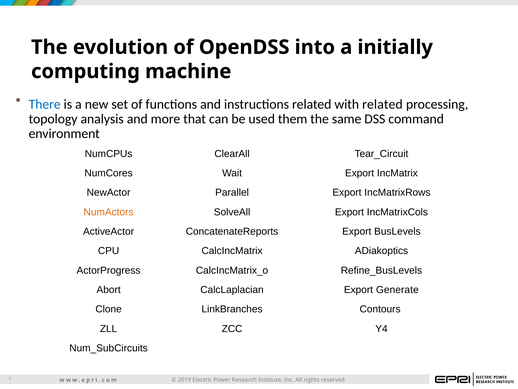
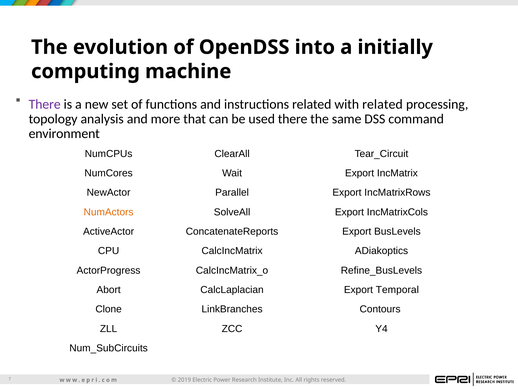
There colour: blue -> purple (45, 104)
used them: them -> there (293, 119)
Generate: Generate -> Temporal (397, 289)
